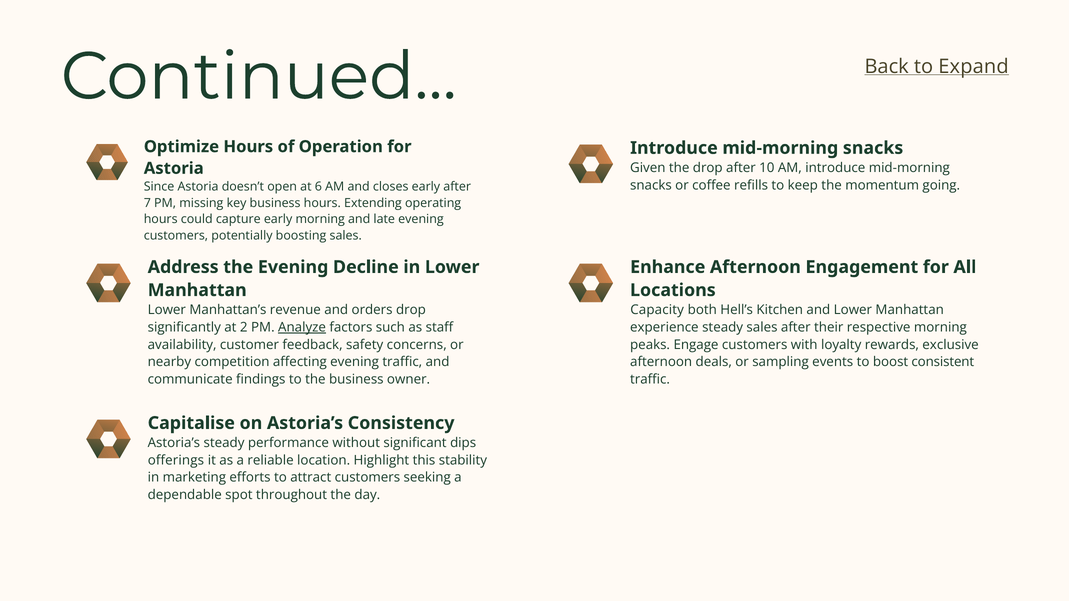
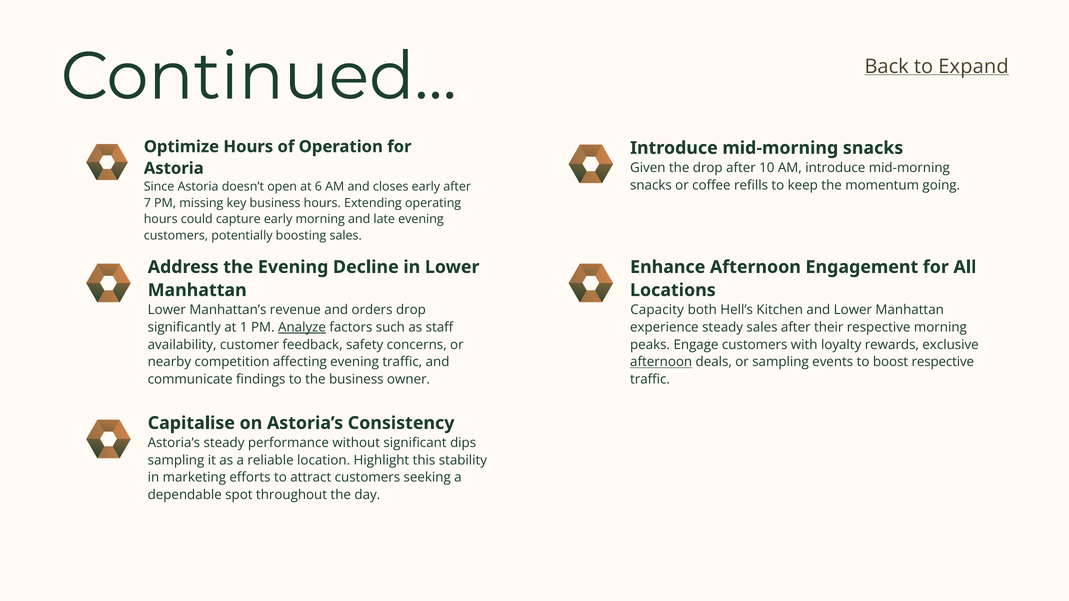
2: 2 -> 1 (244, 327)
afternoon underline: none -> present (661, 362)
boost consistent: consistent -> respective (943, 362)
offerings: offerings -> sampling (176, 460)
